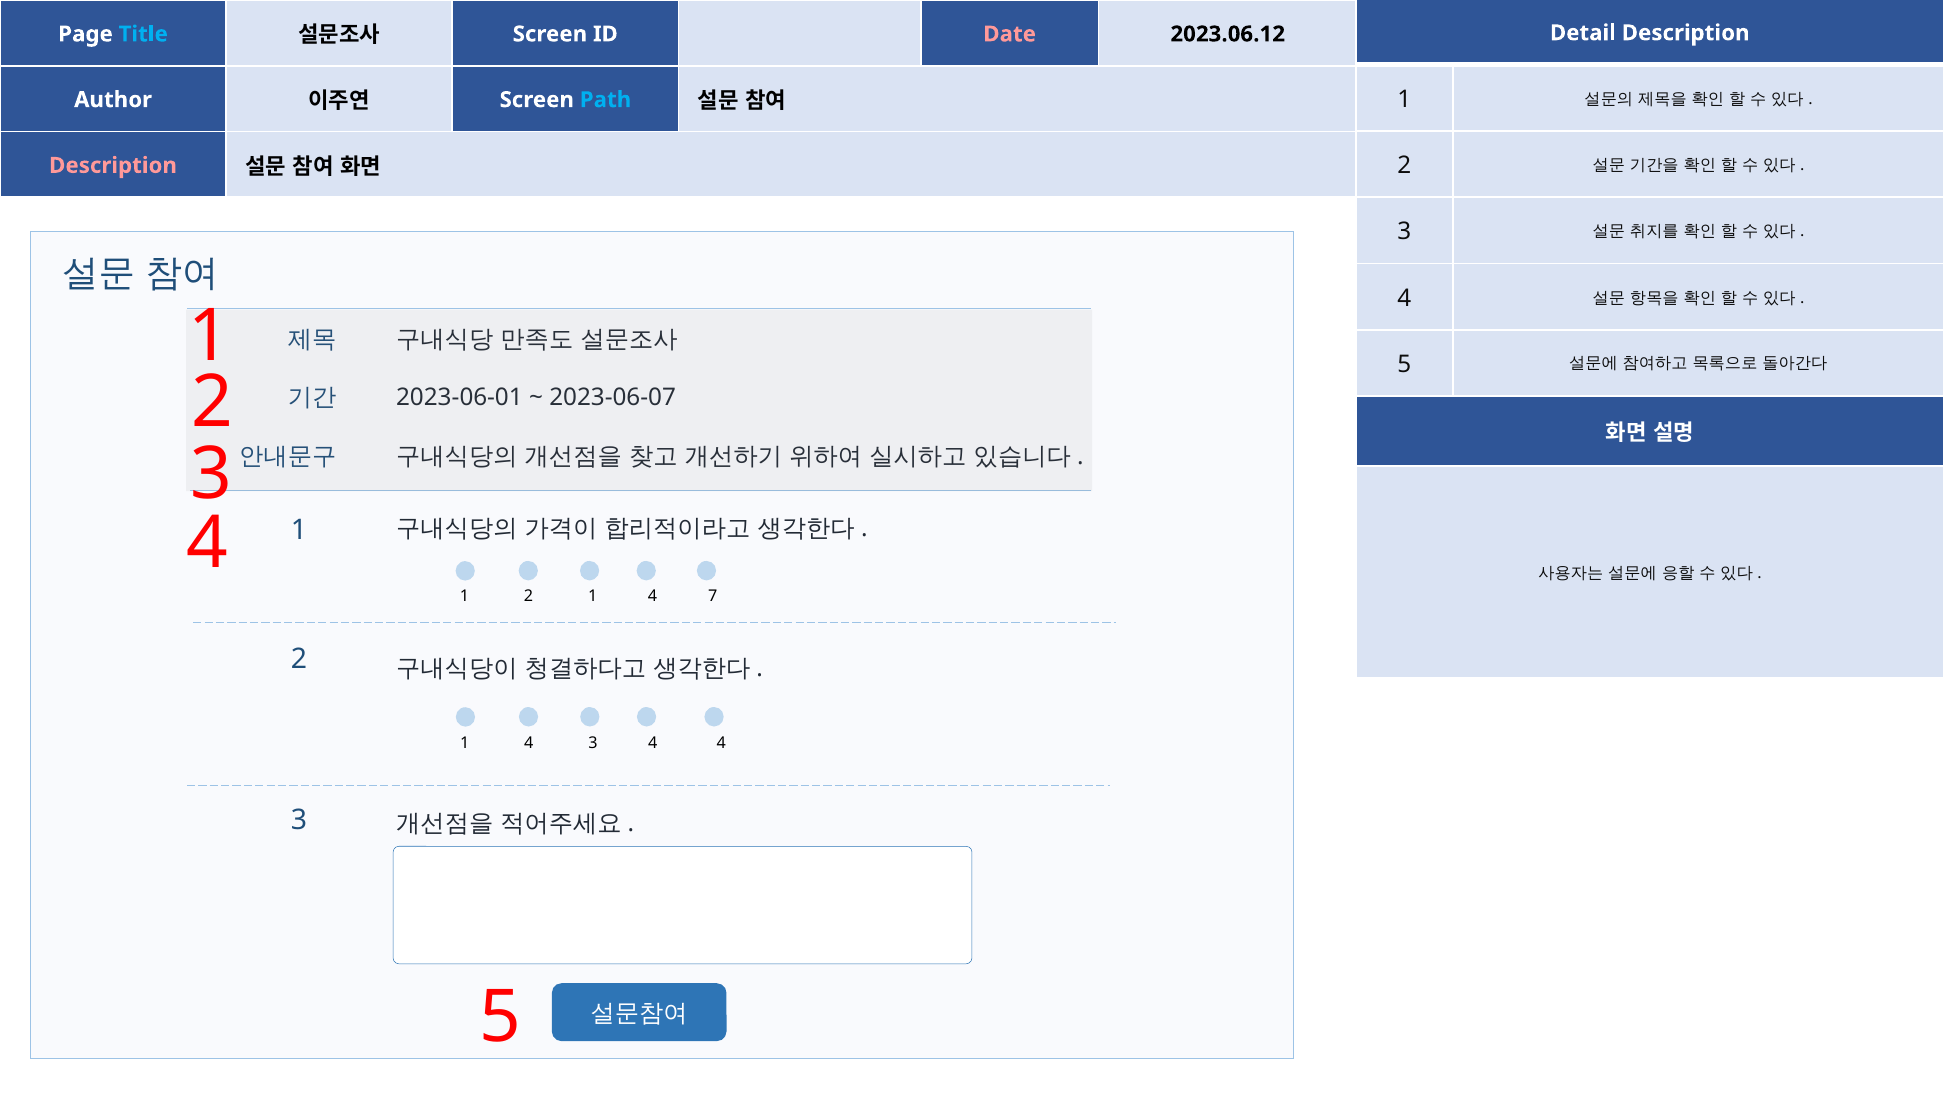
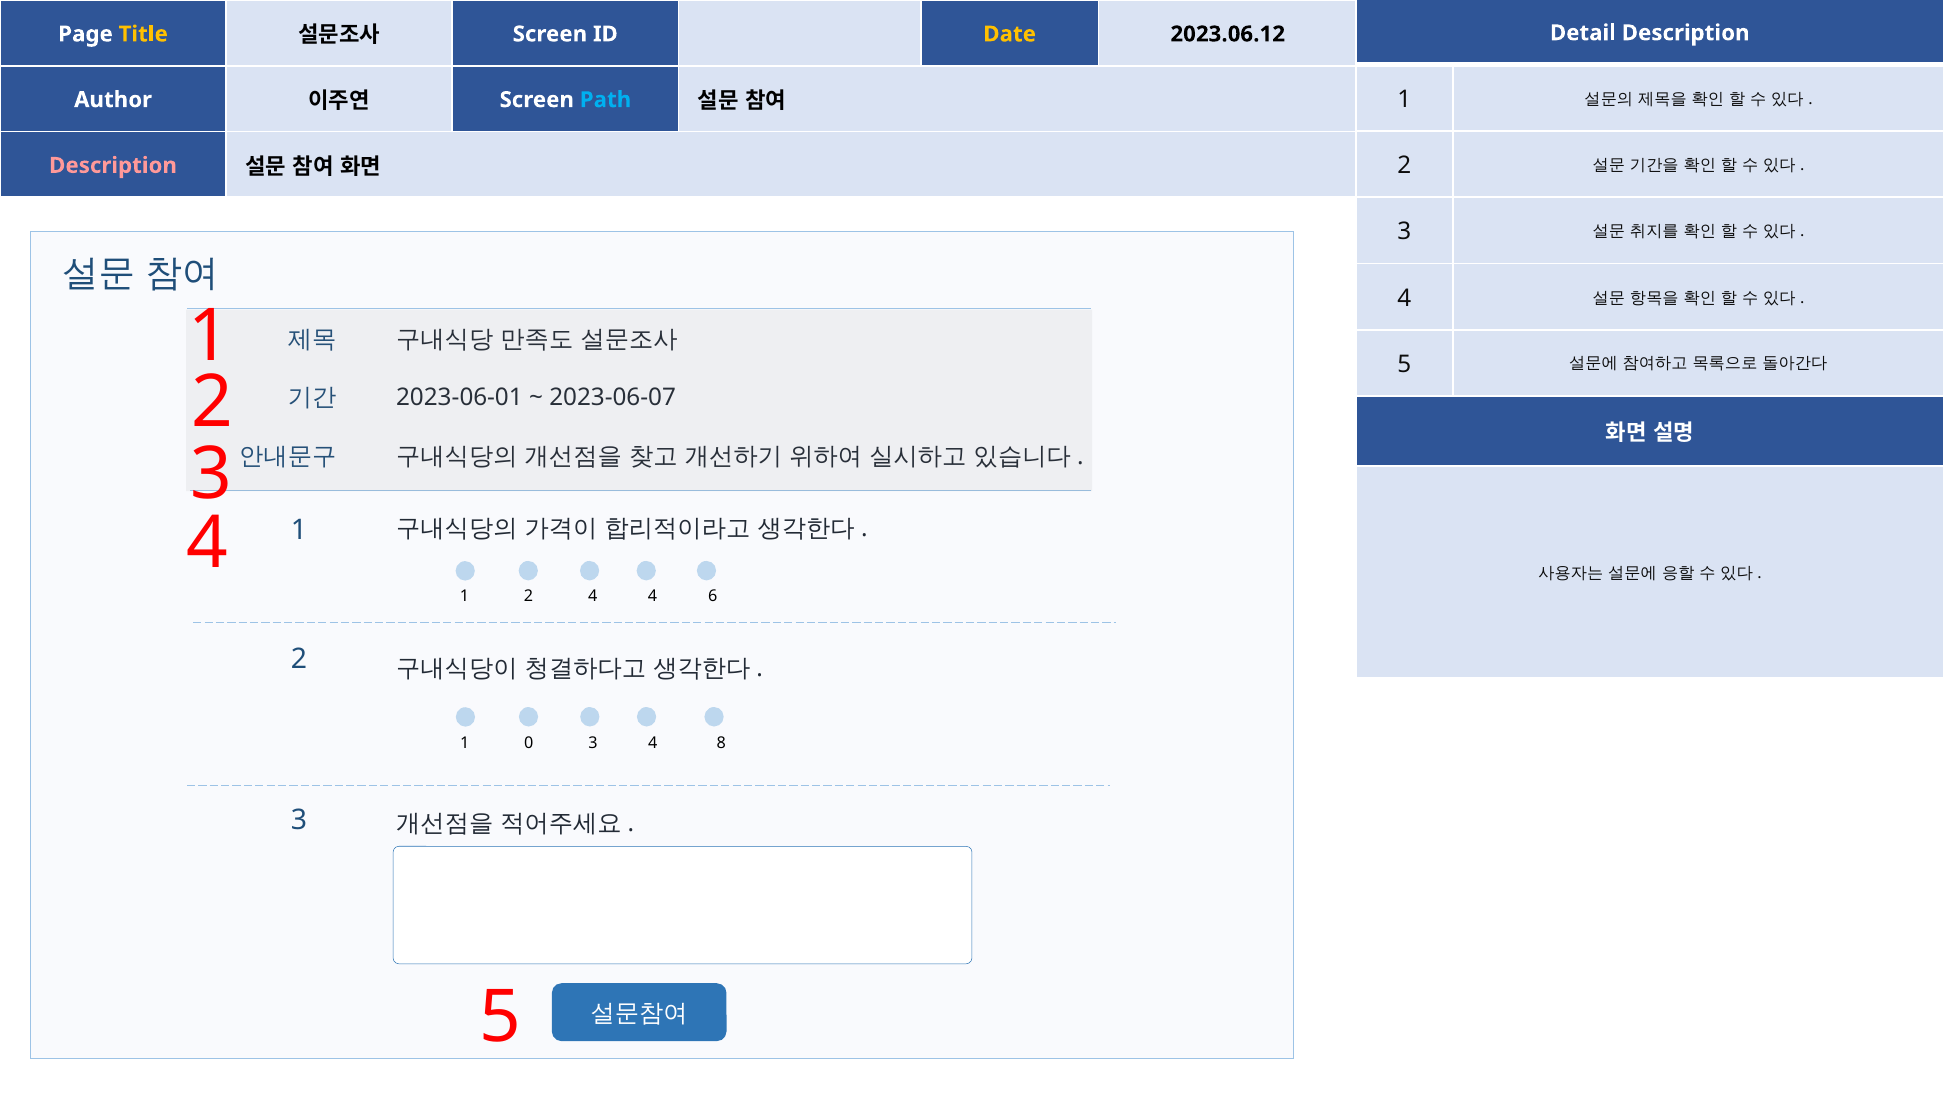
Title colour: light blue -> yellow (143, 34)
Date colour: pink -> yellow (1010, 34)
2 1: 1 -> 4 (593, 596)
7: 7 -> 6 (713, 596)
4: 4 -> 0 (529, 742)
4 4: 4 -> 8 (721, 742)
